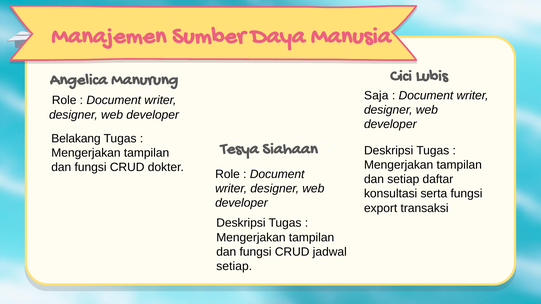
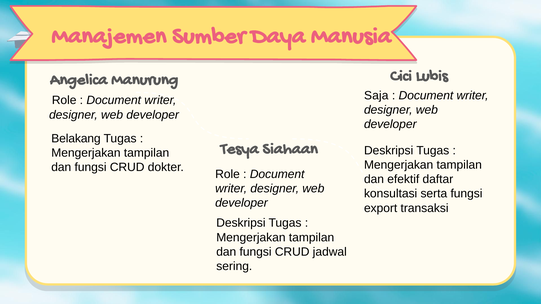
dan setiap: setiap -> efektif (403, 179)
setiap: setiap -> sering (234, 266)
